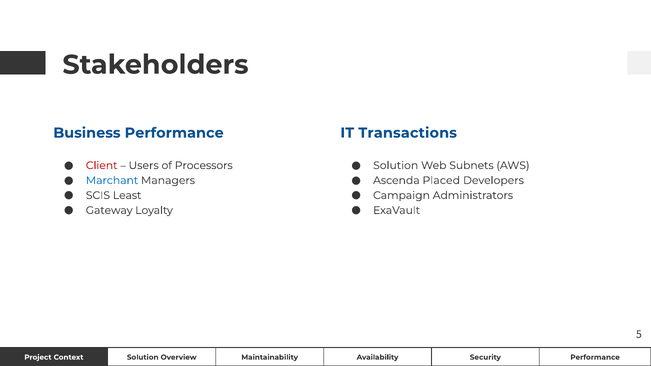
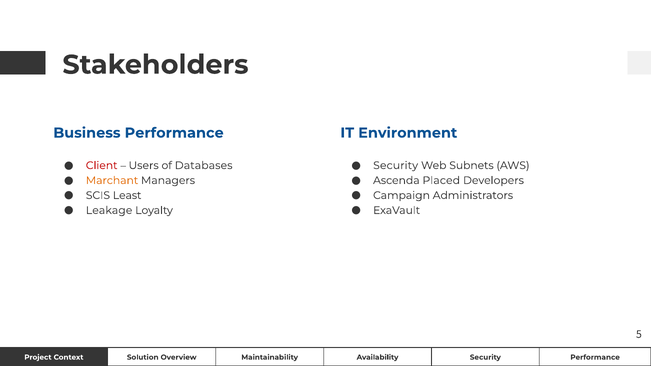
Transactions: Transactions -> Environment (408, 133)
Processors: Processors -> Databases (204, 166)
Solution: Solution -> Security (396, 166)
Marchant colour: blue -> orange (112, 180)
Gateway: Gateway -> Leakage (109, 210)
